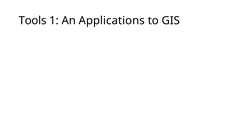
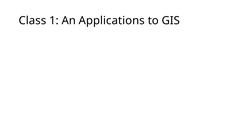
Tools: Tools -> Class (32, 21)
